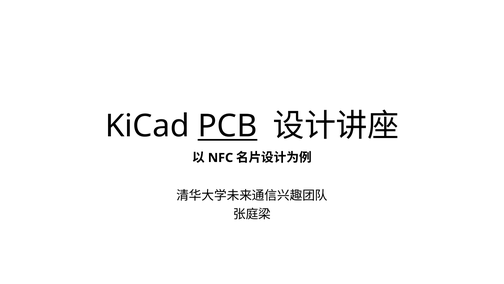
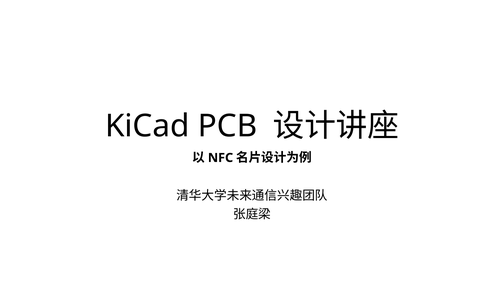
PCB underline: present -> none (227, 126)
